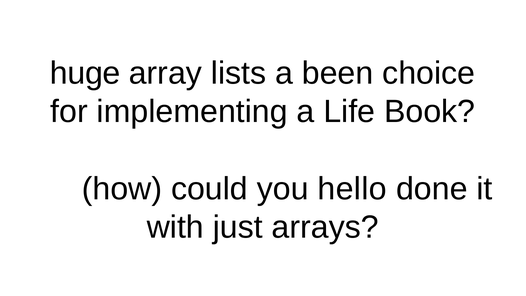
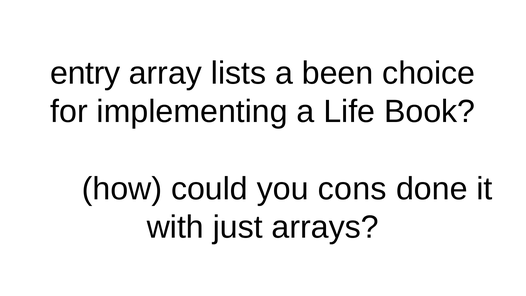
huge: huge -> entry (85, 73)
hello: hello -> cons (352, 189)
